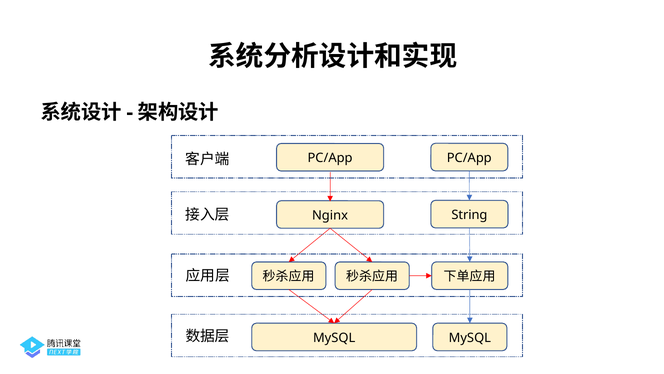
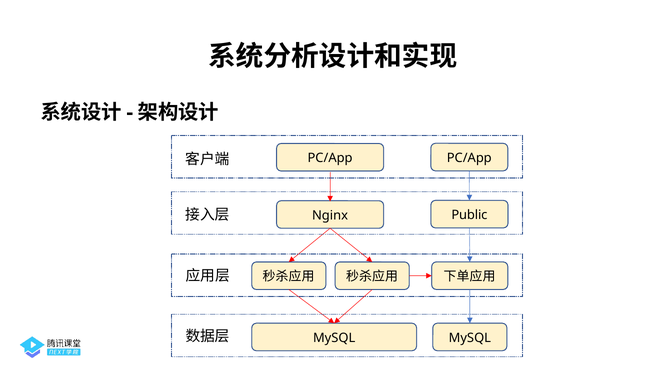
String: String -> Public (469, 215)
